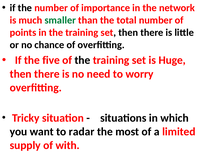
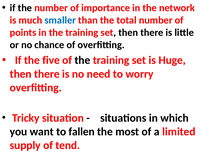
smaller colour: green -> blue (60, 20)
radar: radar -> fallen (82, 131)
with: with -> tend (68, 145)
